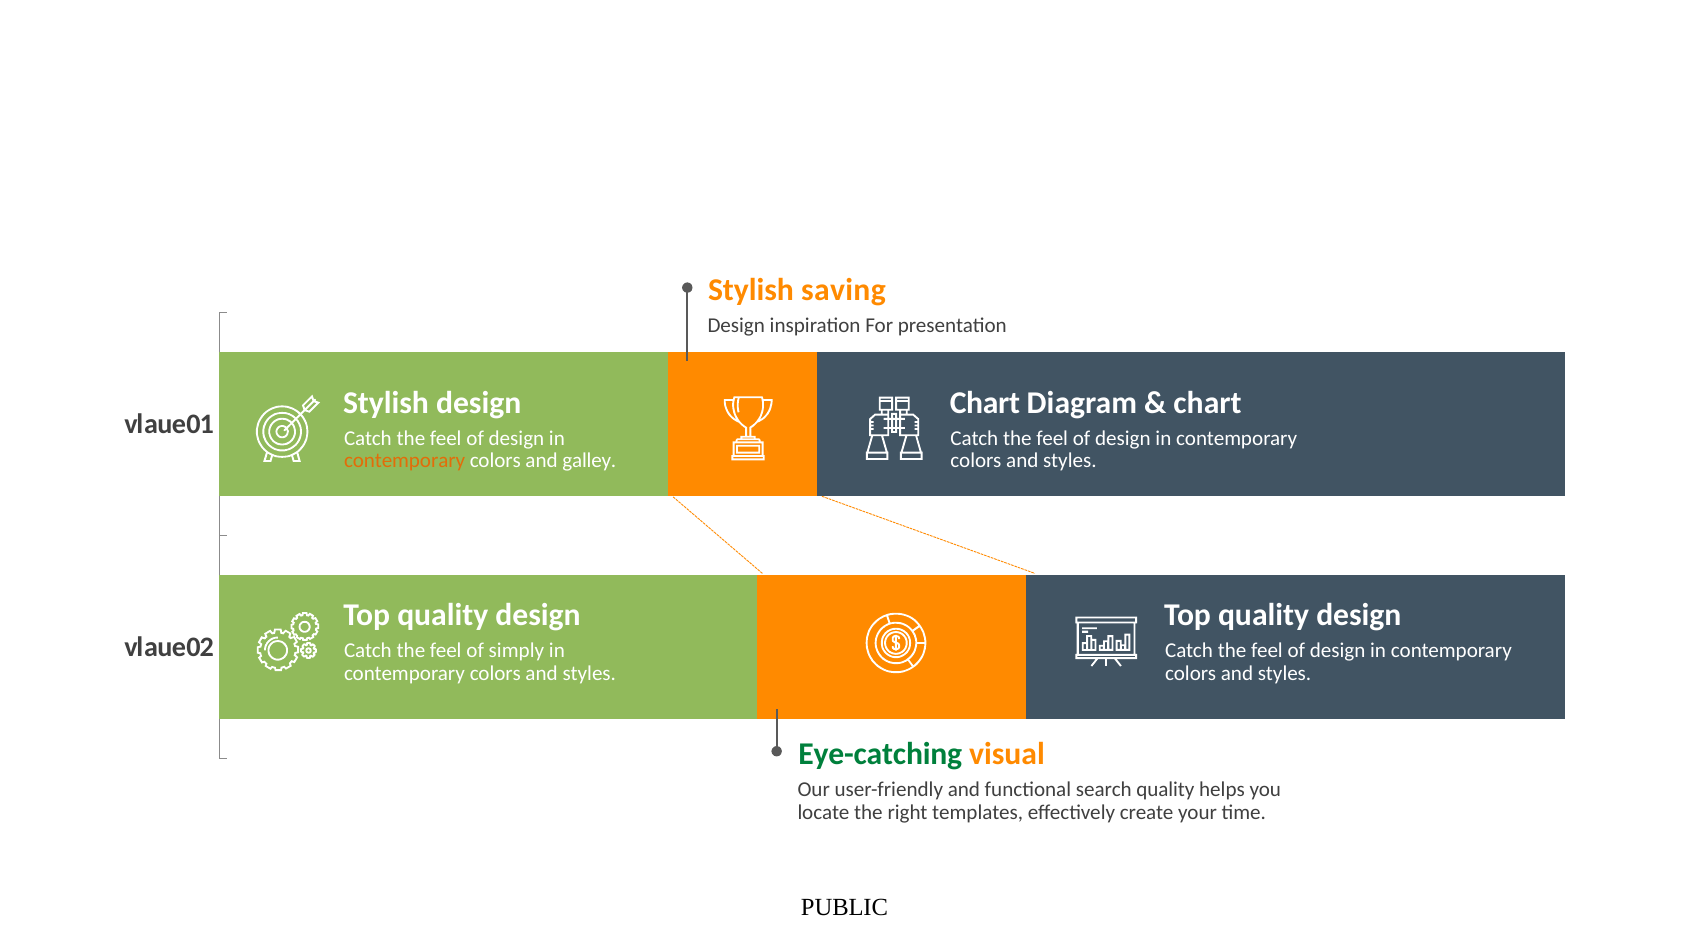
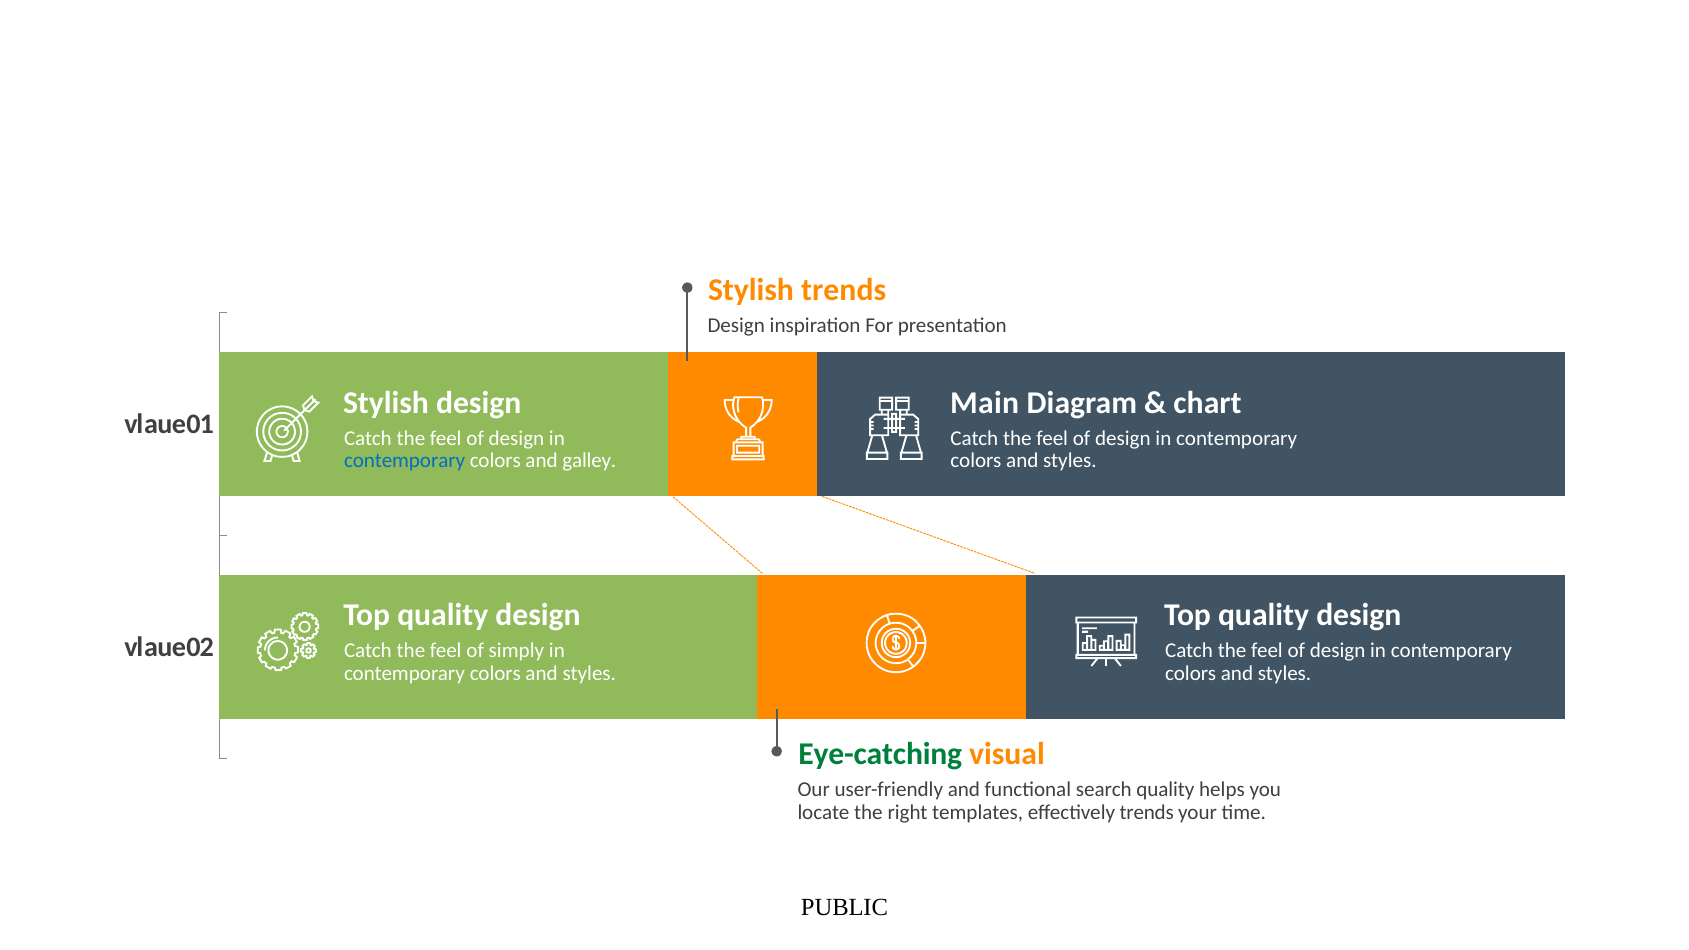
Stylish saving: saving -> trends (844, 290)
Chart: Chart -> Main (985, 403)
contemporary colour: orange -> blue (405, 461)
effectively create: create -> trends (1147, 813)
